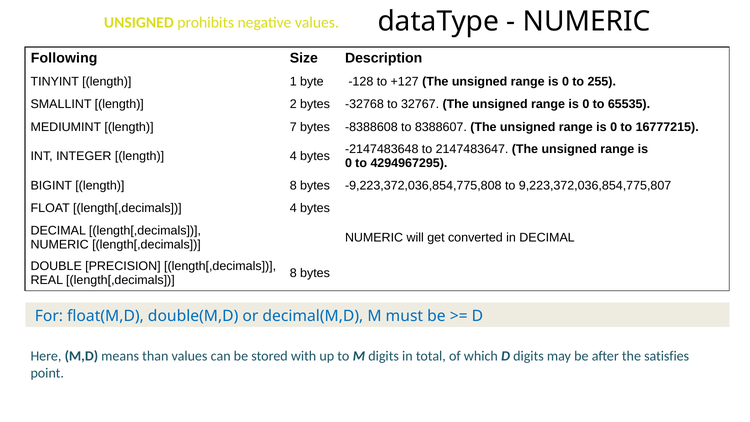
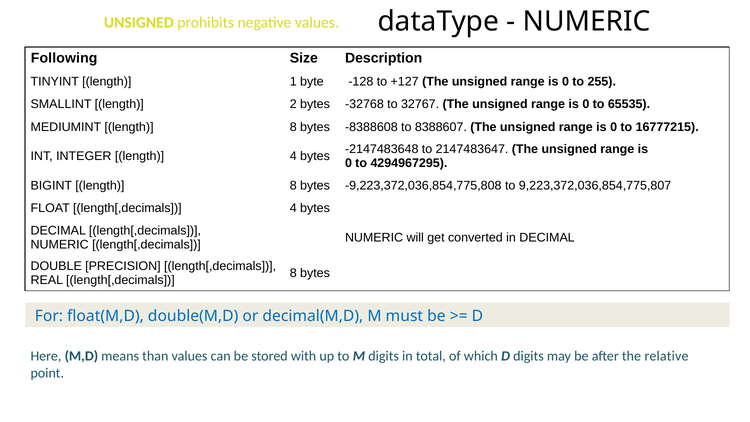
MEDIUMINT length 7: 7 -> 8 (293, 127)
satisfies: satisfies -> relative (666, 356)
